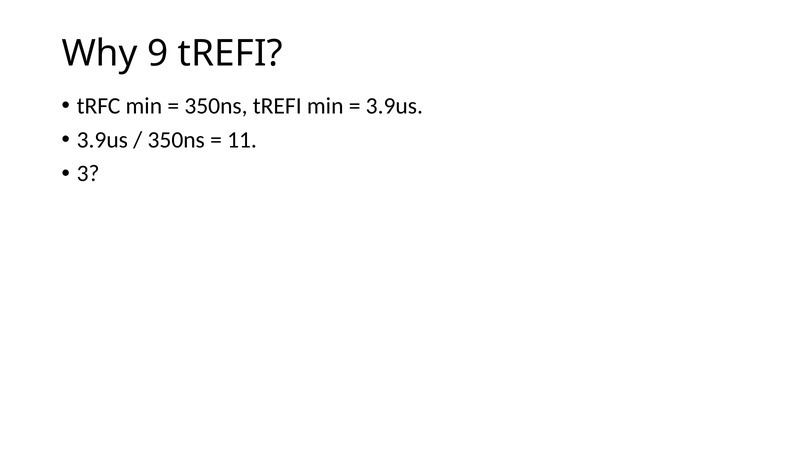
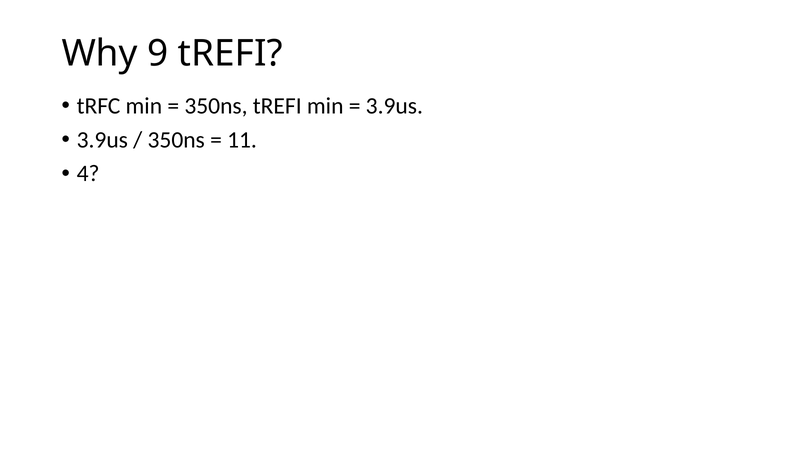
3: 3 -> 4 (88, 174)
